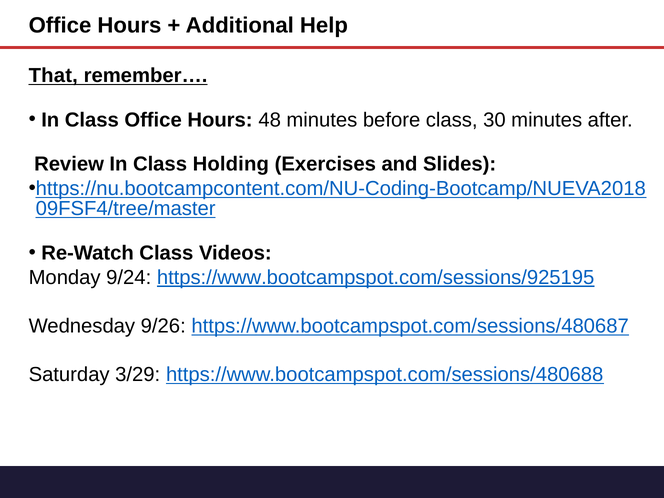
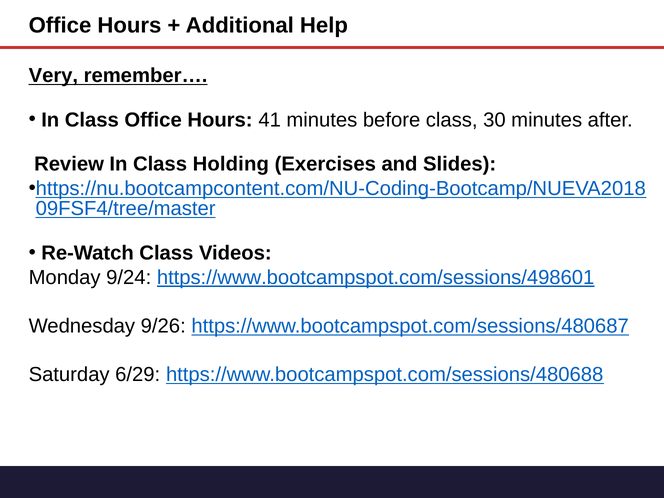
That: That -> Very (53, 76)
48: 48 -> 41 (270, 120)
https://www.bootcampspot.com/sessions/925195: https://www.bootcampspot.com/sessions/925195 -> https://www.bootcampspot.com/sessions/498601 (376, 277)
3/29: 3/29 -> 6/29 (138, 375)
